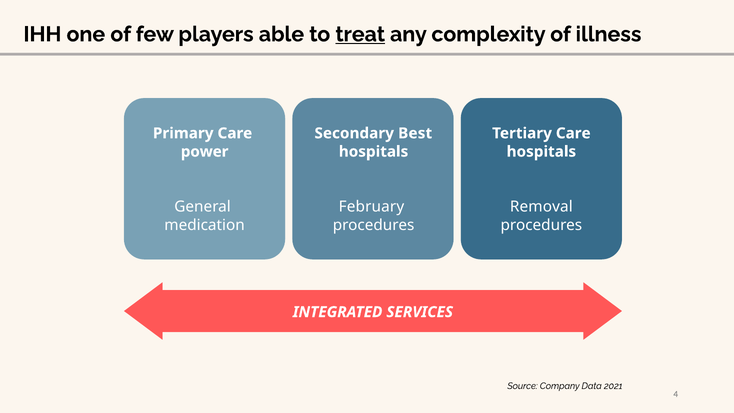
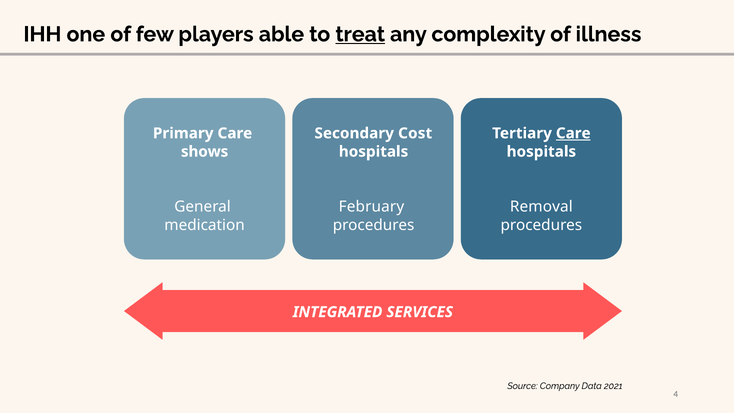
Best: Best -> Cost (415, 133)
Care underline: none -> present (573, 133)
power: power -> shows (205, 152)
